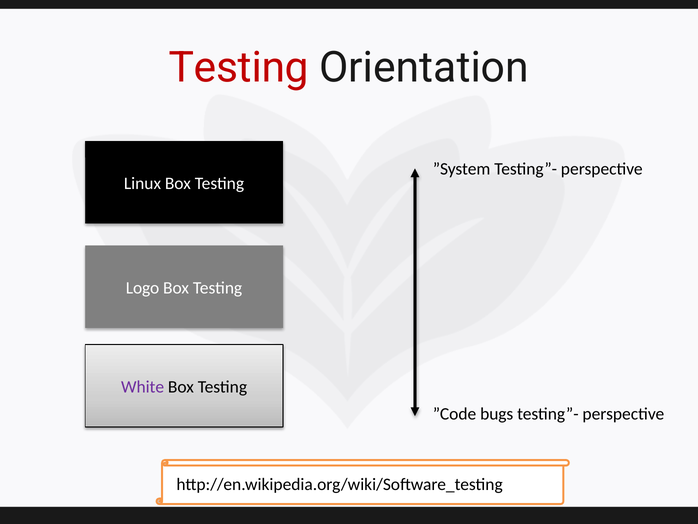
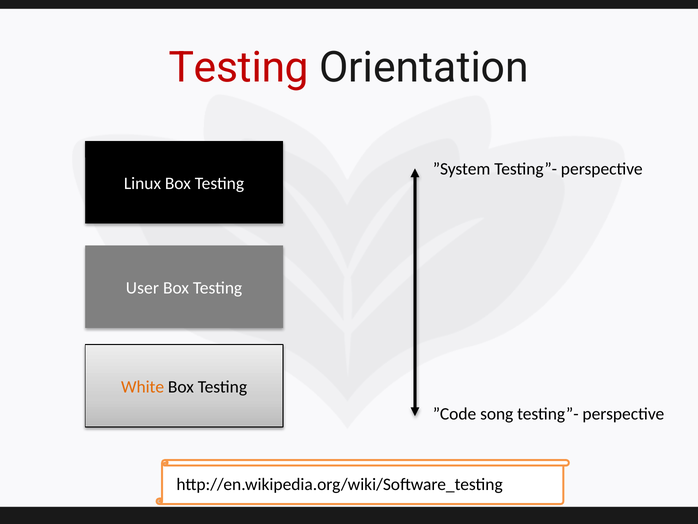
Logo: Logo -> User (142, 288)
White colour: purple -> orange (143, 387)
bugs: bugs -> song (497, 414)
